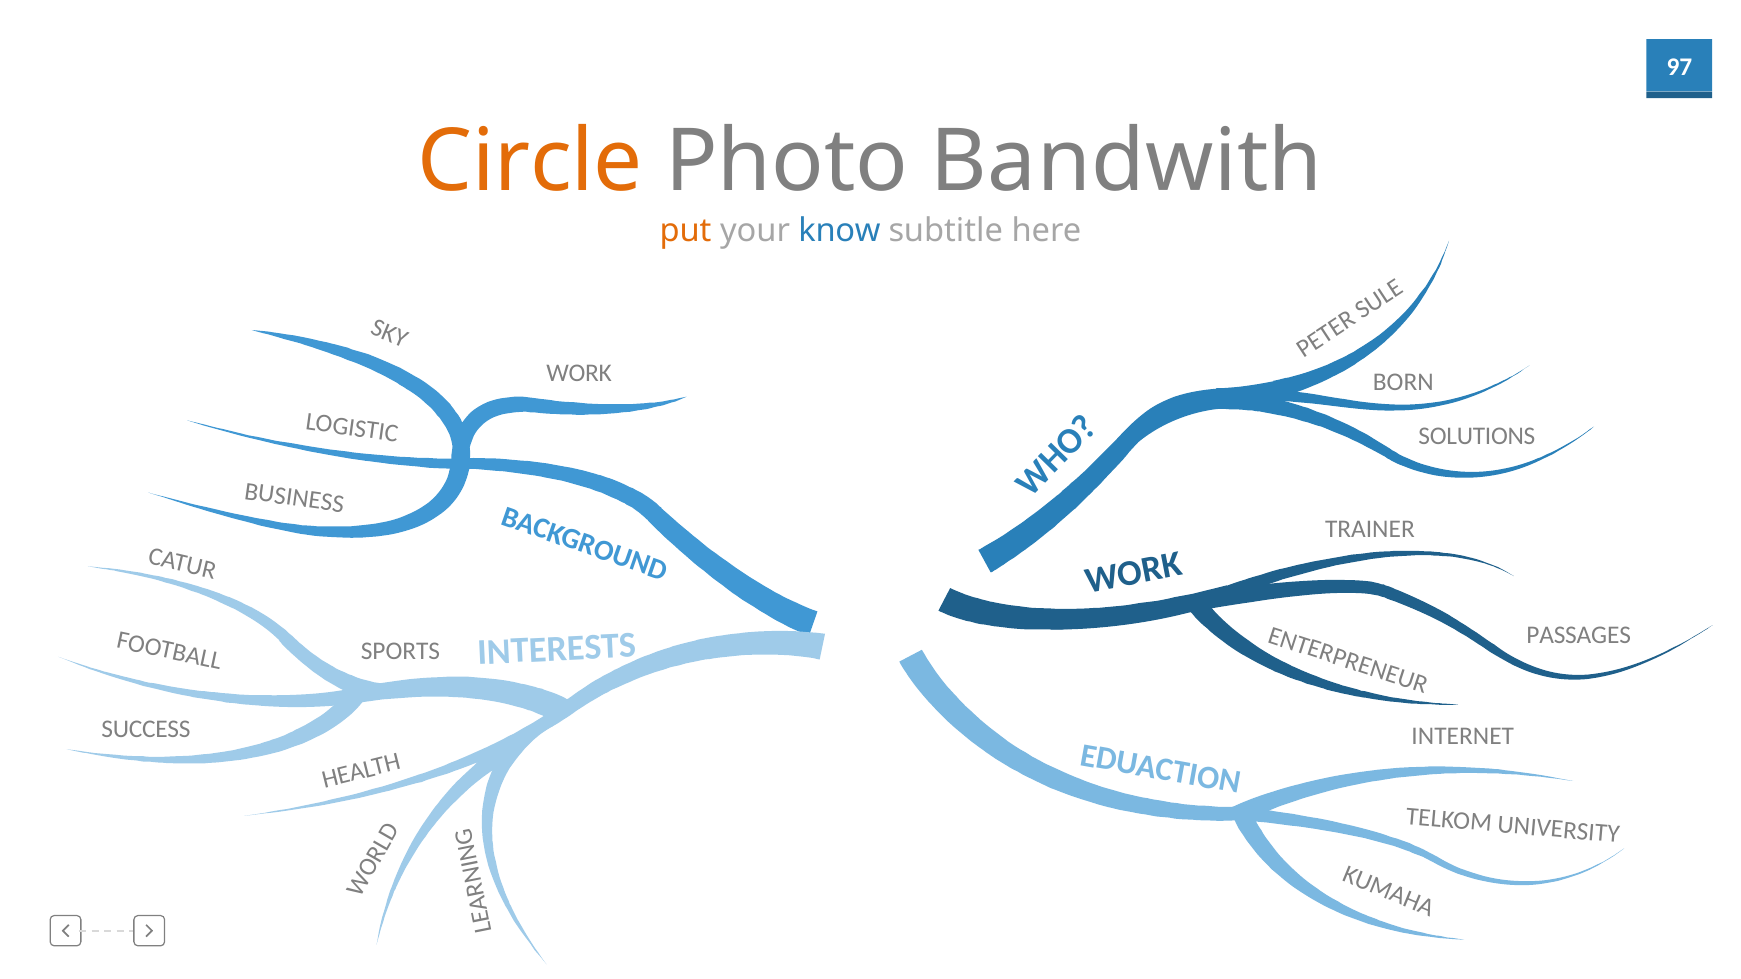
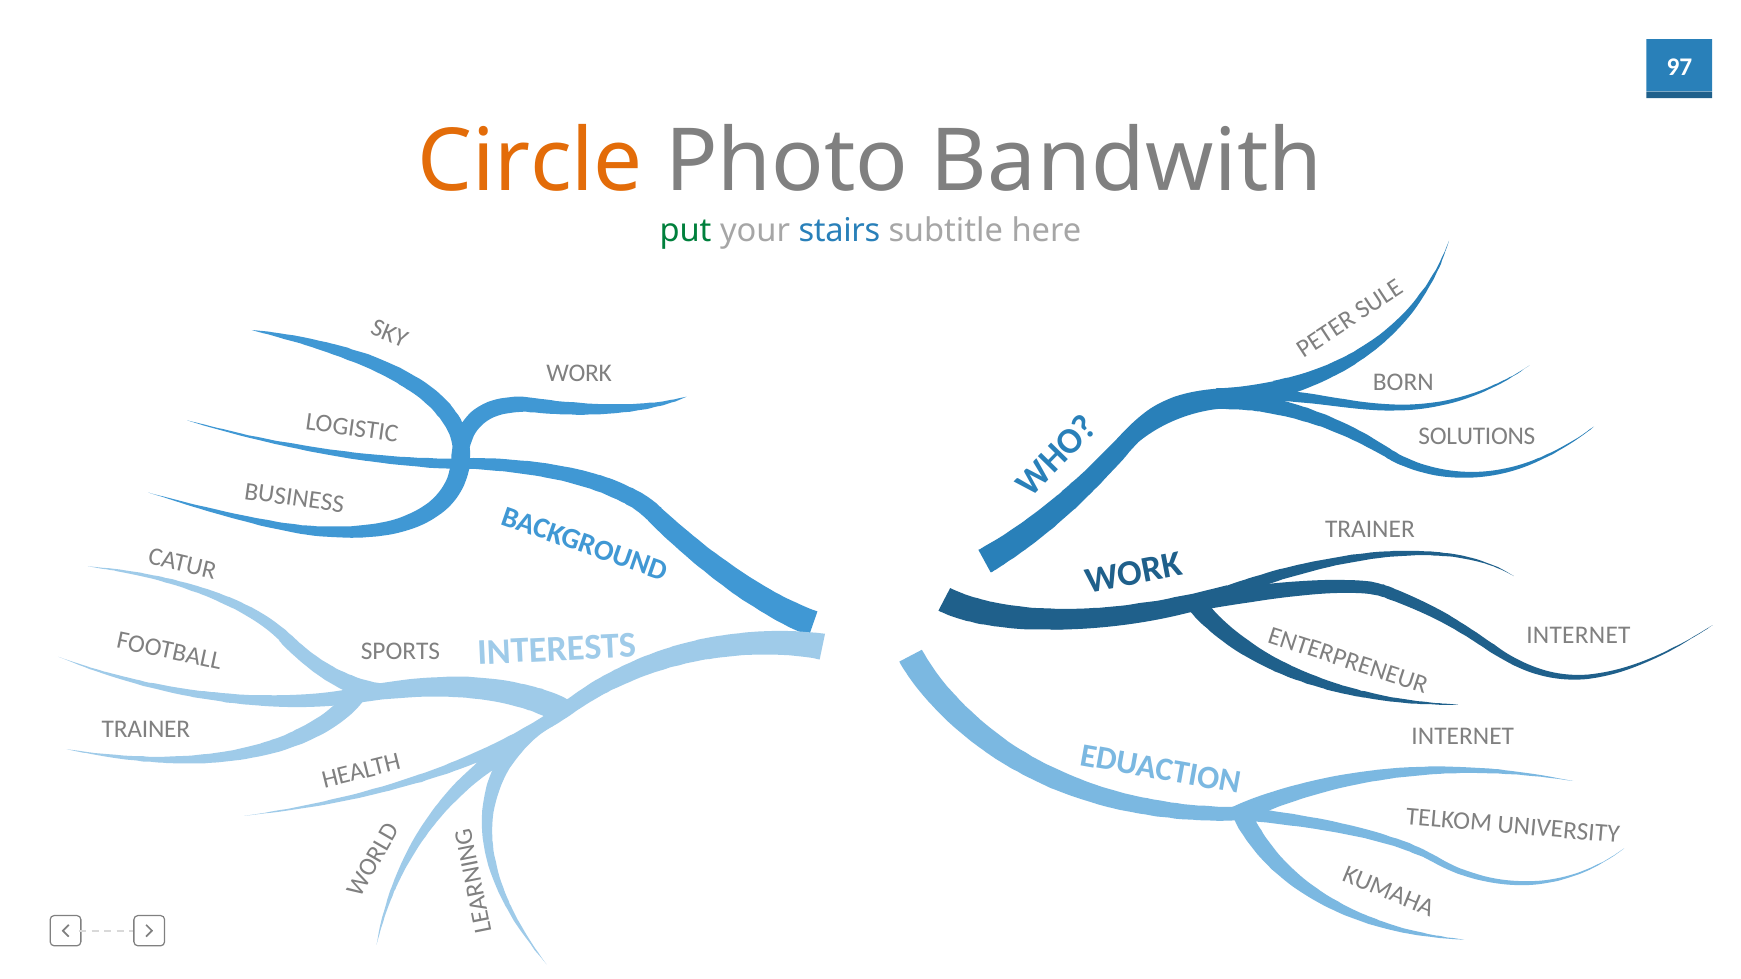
put colour: orange -> green (686, 231)
know: know -> stairs (839, 231)
PASSAGES: PASSAGES -> INTERNET (1578, 636)
SUCCESS: SUCCESS -> TRAINER (146, 729)
